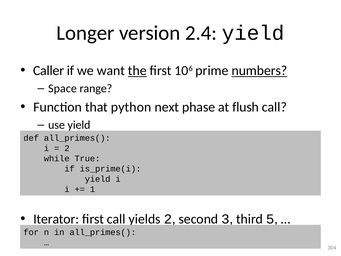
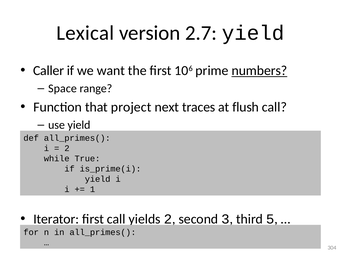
Longer: Longer -> Lexical (85, 33)
2.4: 2.4 -> 2.7 (201, 33)
the underline: present -> none (137, 71)
python: python -> project (131, 107)
phase: phase -> traces (199, 107)
